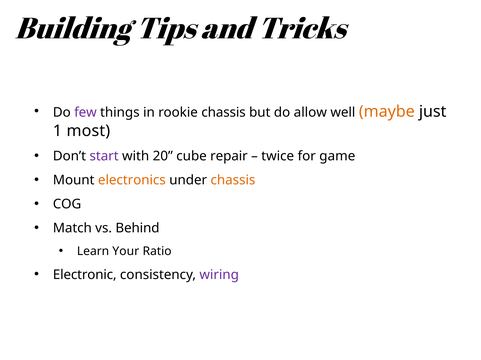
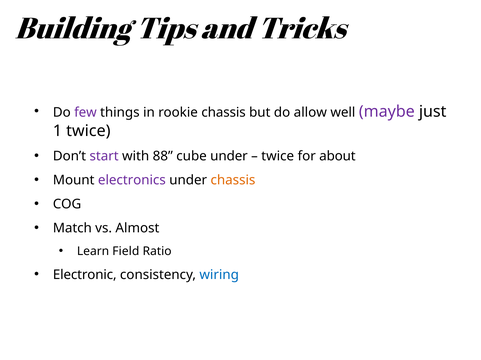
maybe colour: orange -> purple (387, 112)
1 most: most -> twice (88, 131)
20: 20 -> 88 (163, 156)
cube repair: repair -> under (229, 156)
game: game -> about (337, 156)
electronics colour: orange -> purple (132, 181)
Behind: Behind -> Almost (137, 229)
Your: Your -> Field (126, 252)
wiring colour: purple -> blue (219, 275)
